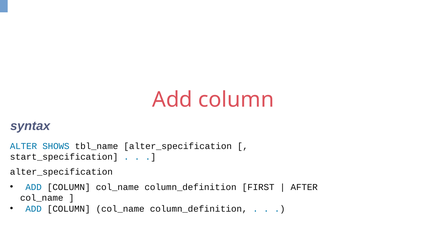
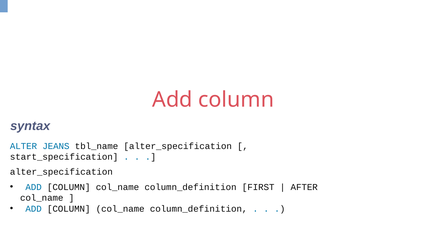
SHOWS: SHOWS -> JEANS (56, 146)
